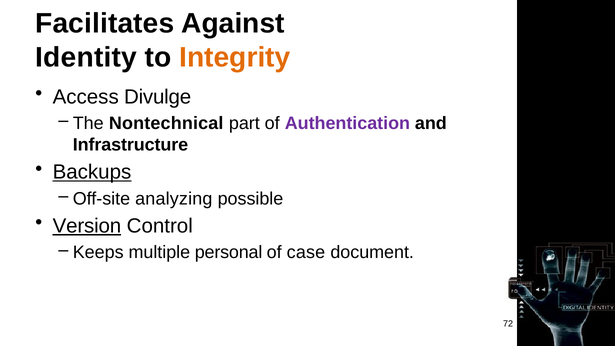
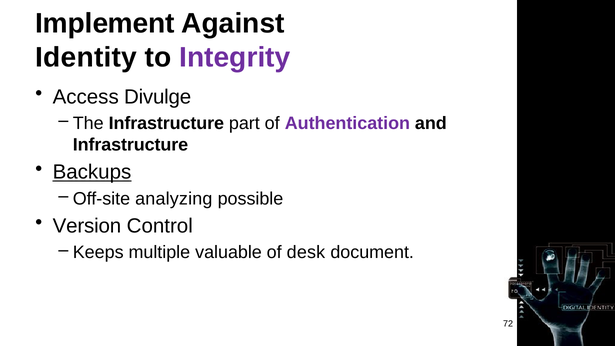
Facilitates: Facilitates -> Implement (105, 23)
Integrity colour: orange -> purple (235, 57)
The Nontechnical: Nontechnical -> Infrastructure (166, 123)
Version underline: present -> none (87, 226)
personal: personal -> valuable (229, 252)
case: case -> desk (306, 252)
